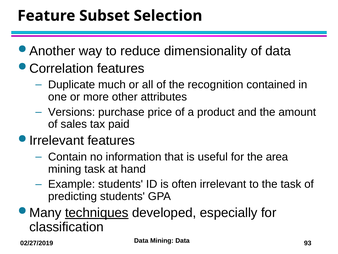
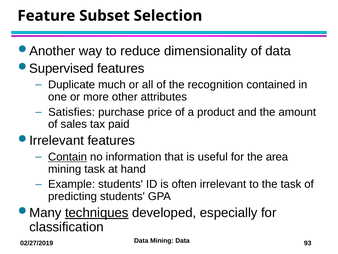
Correlation: Correlation -> Supervised (61, 68)
Versions: Versions -> Satisfies (72, 112)
Contain underline: none -> present (68, 157)
